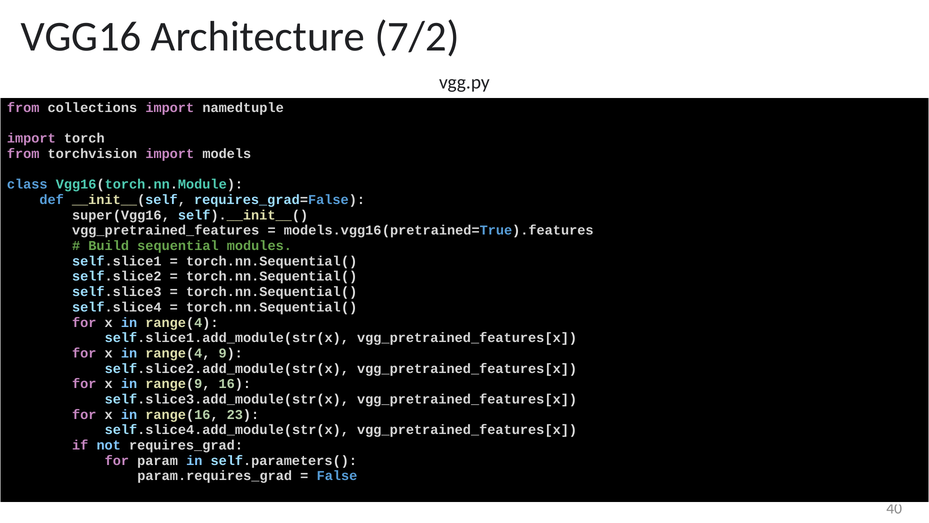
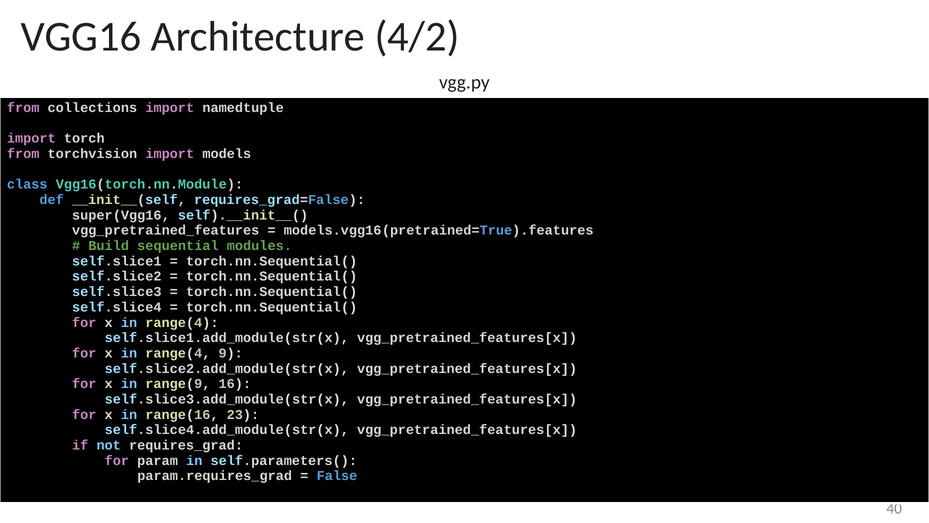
7/2: 7/2 -> 4/2 (417, 37)
